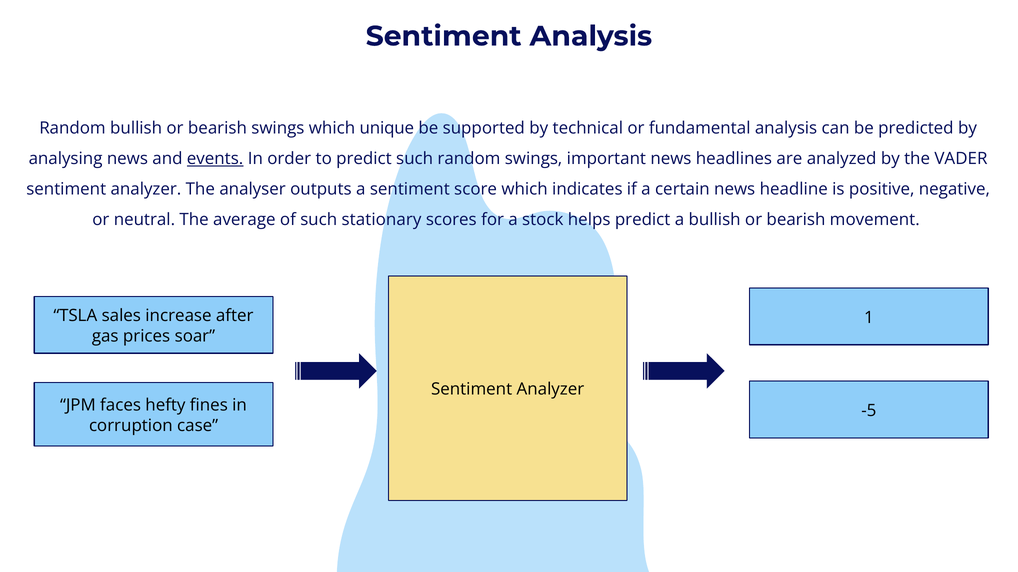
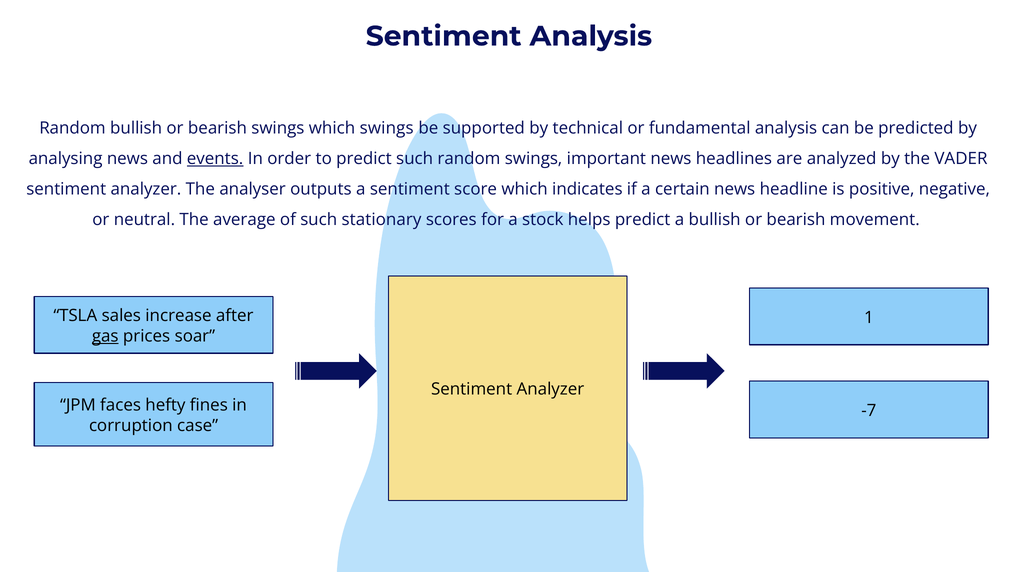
which unique: unique -> swings (387, 128)
gas underline: none -> present (105, 337)
-5: -5 -> -7 (869, 411)
